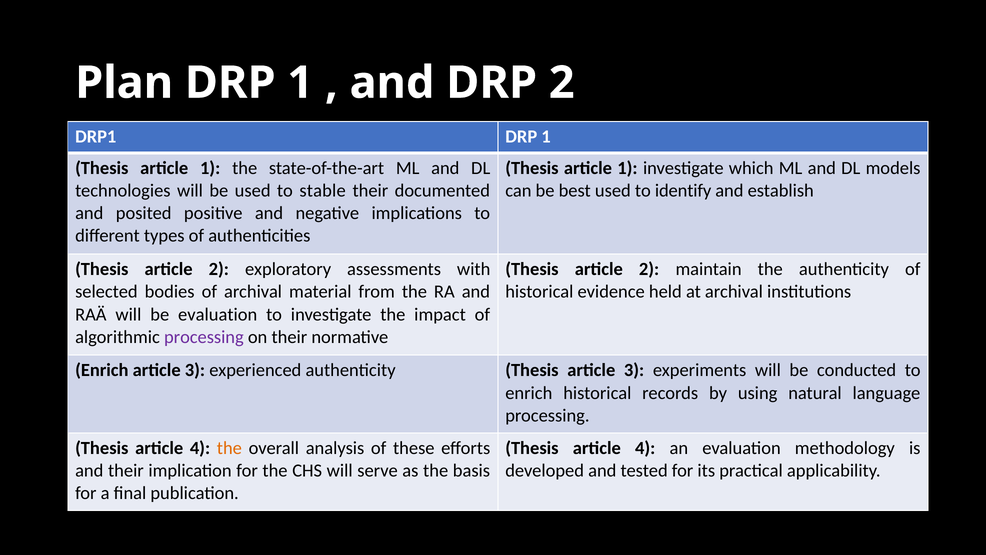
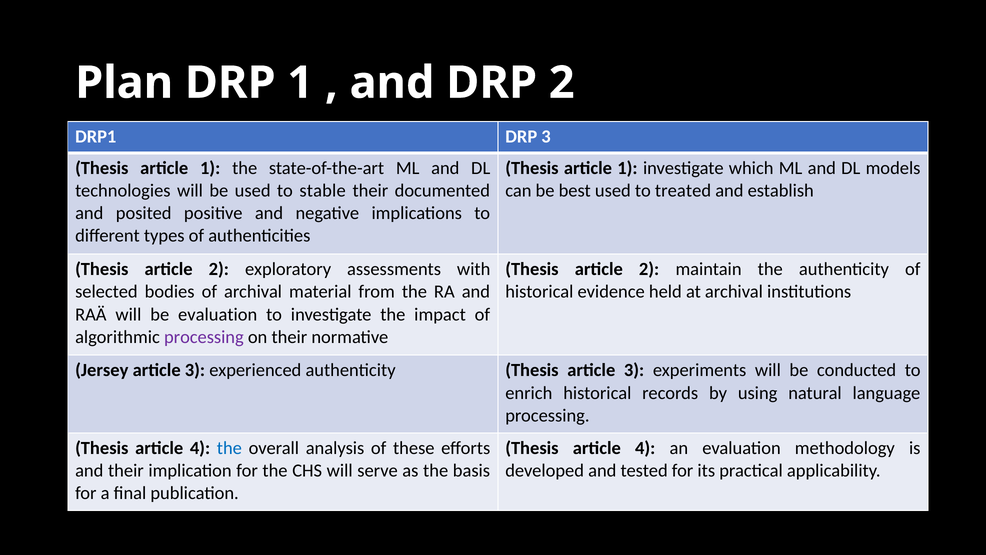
DRP1 DRP 1: 1 -> 3 (546, 137)
identify: identify -> treated (683, 191)
Enrich: Enrich -> Jersey (102, 370)
the colour: orange -> blue (229, 448)
